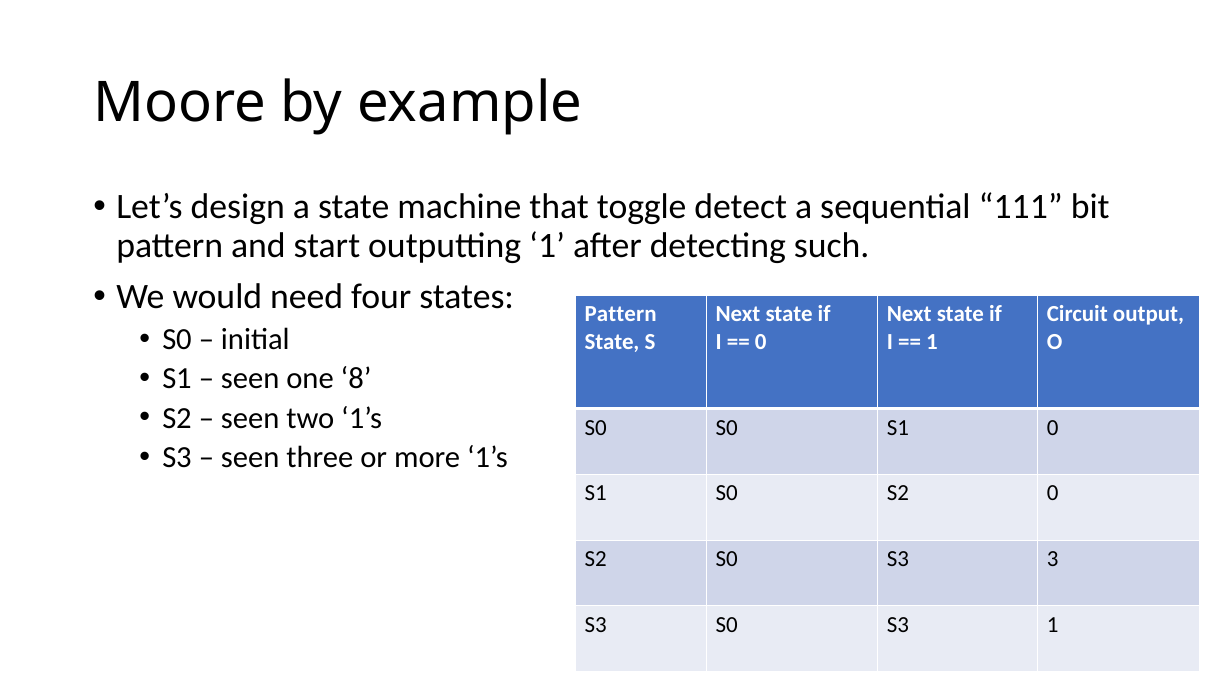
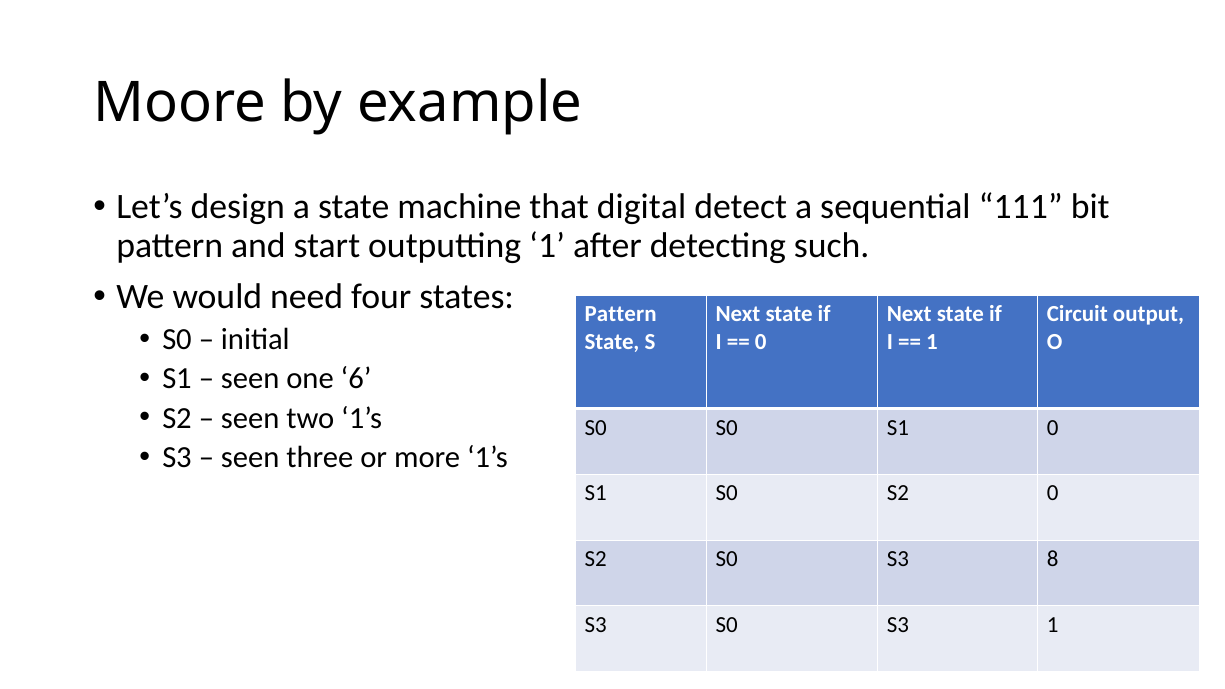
toggle: toggle -> digital (642, 207)
8: 8 -> 6 (356, 379)
3: 3 -> 8 (1053, 559)
